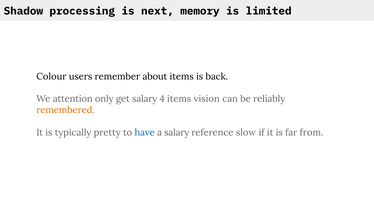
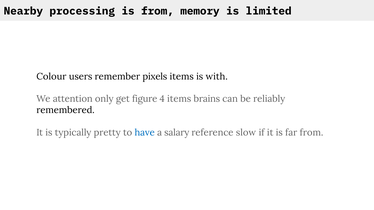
Shadow: Shadow -> Nearby (23, 11)
is next: next -> from (157, 11)
about: about -> pixels (155, 77)
back: back -> with (217, 77)
get salary: salary -> figure (145, 99)
vision: vision -> brains (207, 99)
remembered colour: orange -> black (65, 110)
